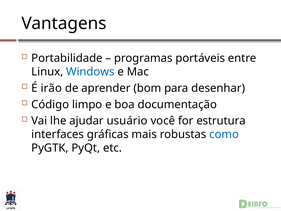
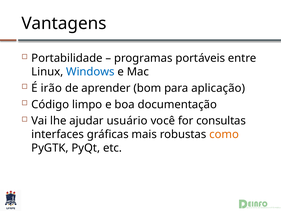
desenhar: desenhar -> aplicação (218, 88)
estrutura: estrutura -> consultas (221, 121)
como colour: blue -> orange (224, 134)
